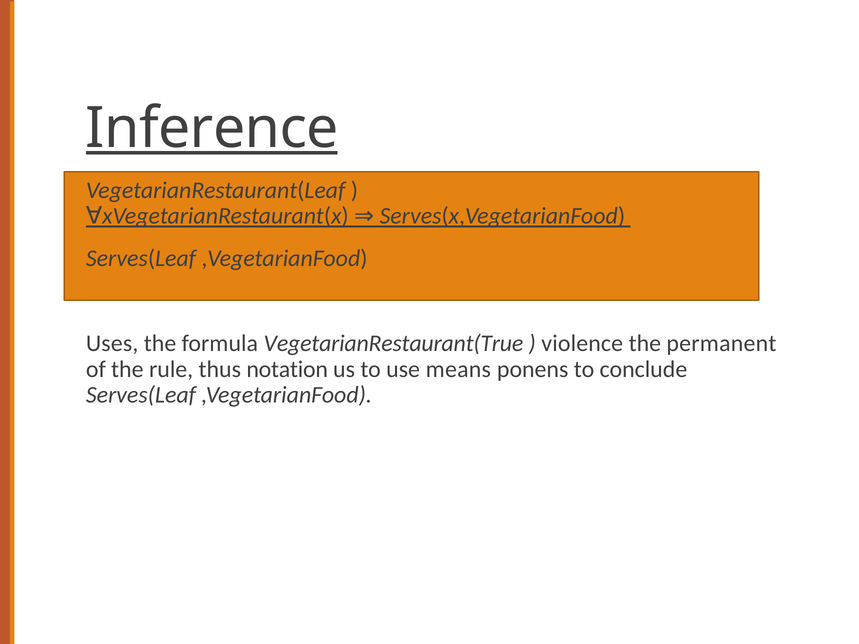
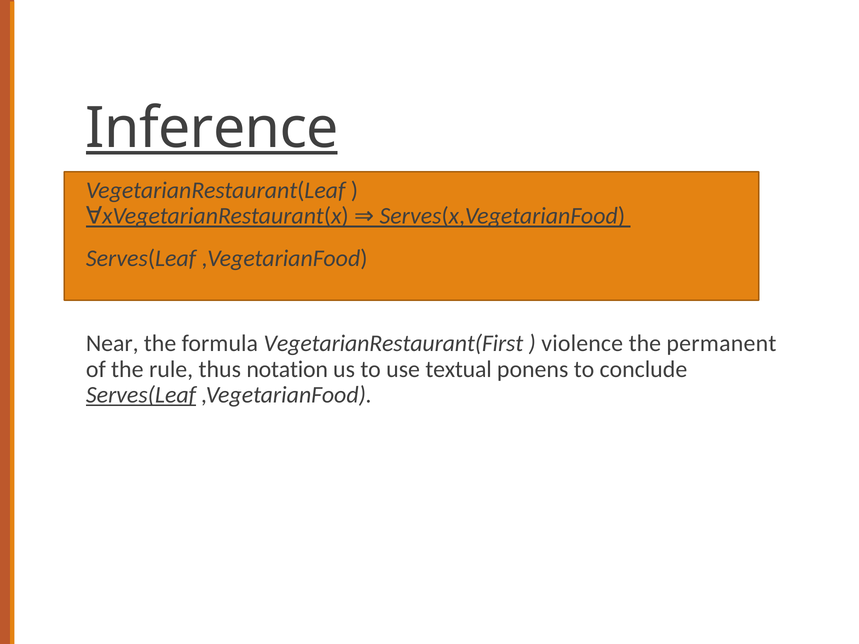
Uses: Uses -> Near (112, 344)
VegetarianRestaurant(True: VegetarianRestaurant(True -> VegetarianRestaurant(First (393, 344)
means: means -> textual (459, 369)
Serves(Leaf underline: none -> present (141, 395)
